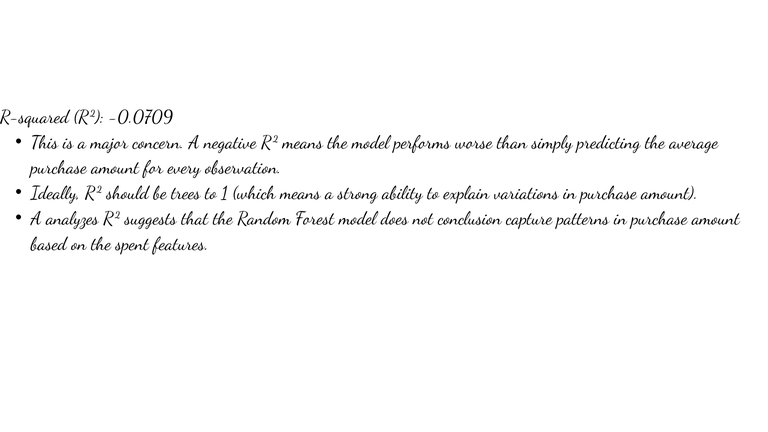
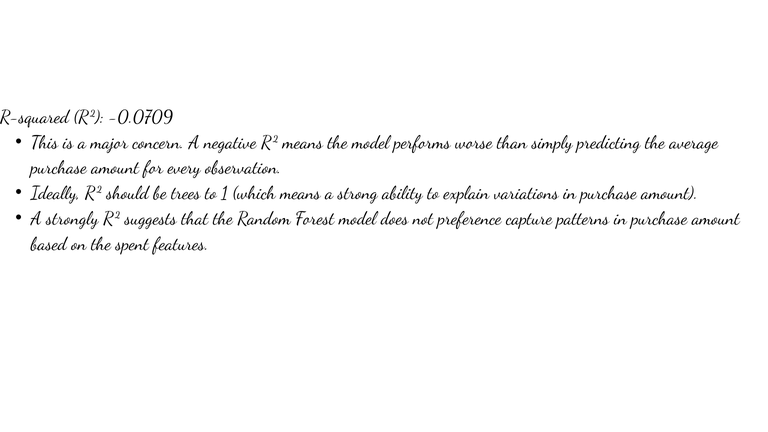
analyzes: analyzes -> strongly (72, 218)
conclusion: conclusion -> preference (470, 218)
